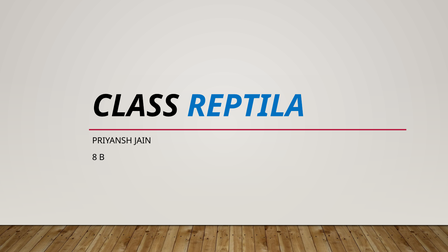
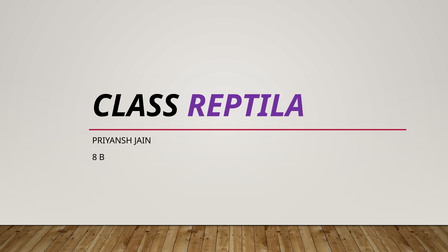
REPTILA colour: blue -> purple (246, 106)
